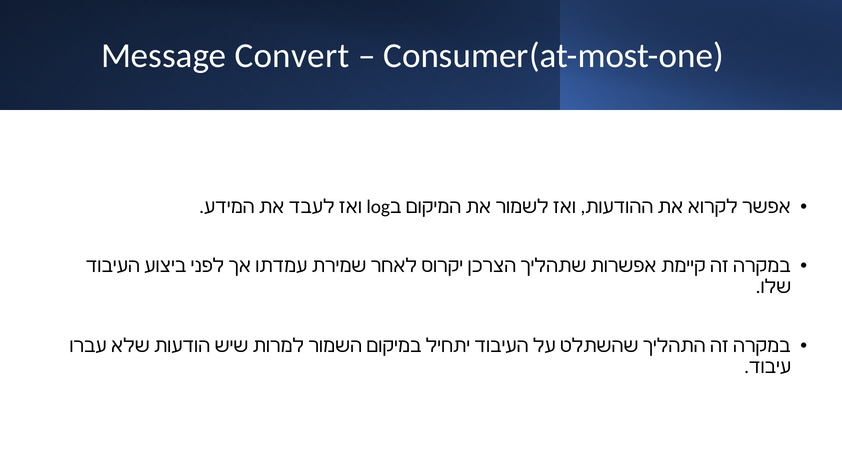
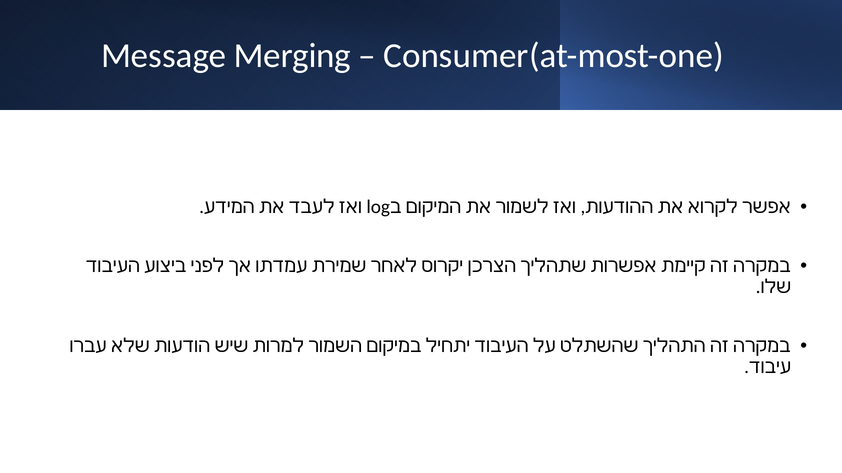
Convert: Convert -> Merging (292, 56)
